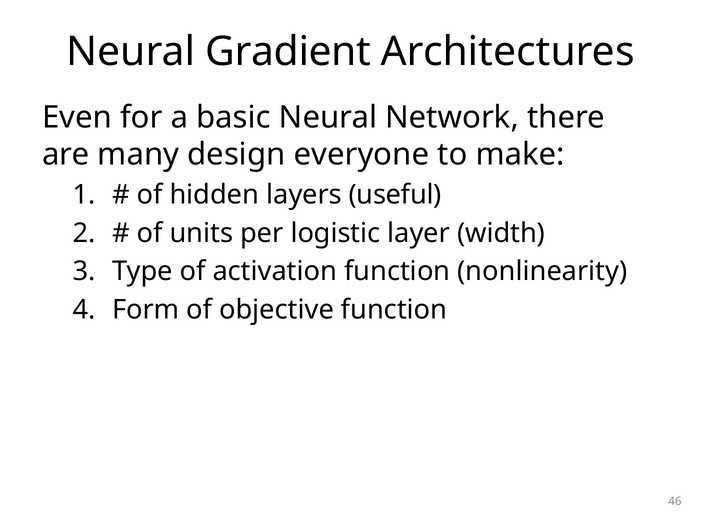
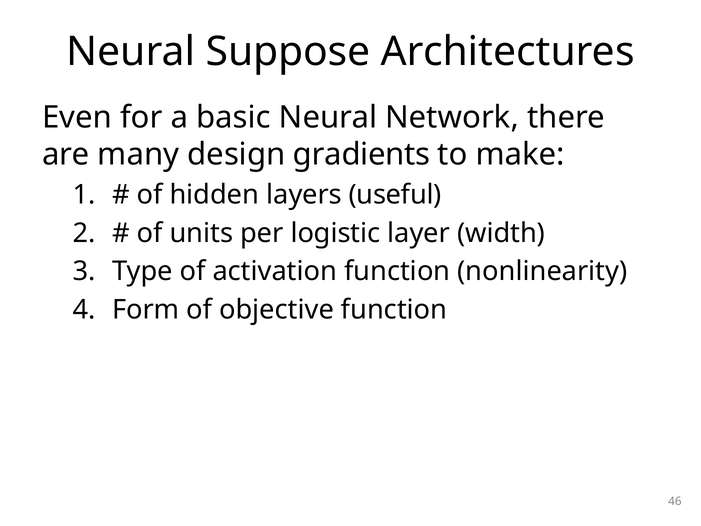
Gradient: Gradient -> Suppose (288, 52)
everyone: everyone -> gradients (362, 155)
